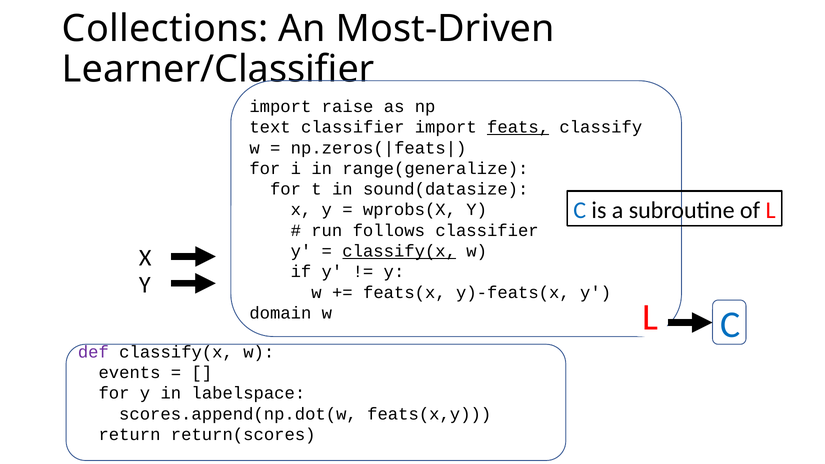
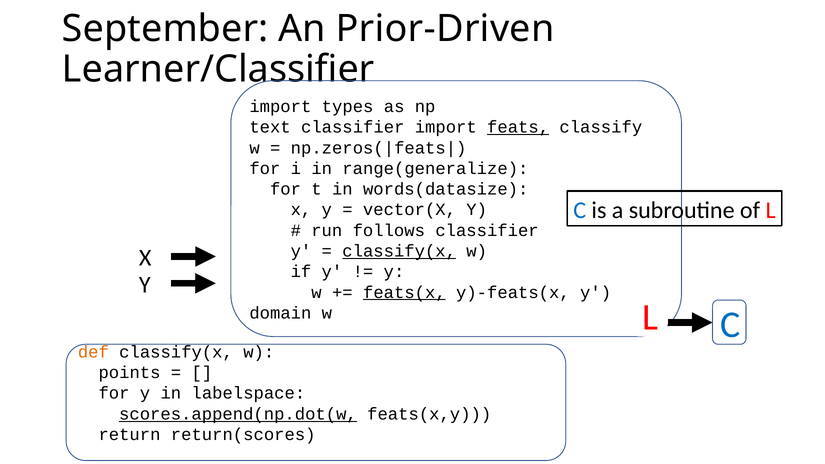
Collections: Collections -> September (165, 29)
Most-Driven: Most-Driven -> Prior-Driven (445, 29)
raise: raise -> types (348, 107)
sound(datasize: sound(datasize -> words(datasize (446, 189)
wprobs(X: wprobs(X -> vector(X (409, 210)
feats(x underline: none -> present (404, 292)
def colour: purple -> orange (93, 352)
events: events -> points (130, 373)
scores.append(np.dot(w underline: none -> present (238, 414)
